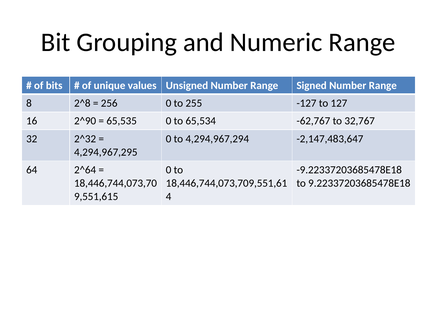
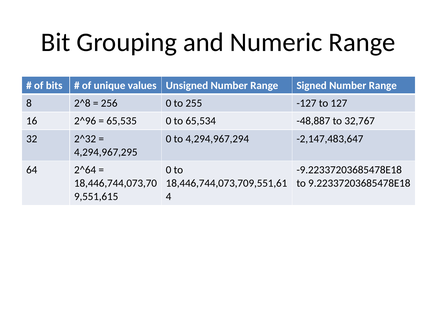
2^90: 2^90 -> 2^96 (85, 121)
-62,767: -62,767 -> -48,887 (313, 121)
